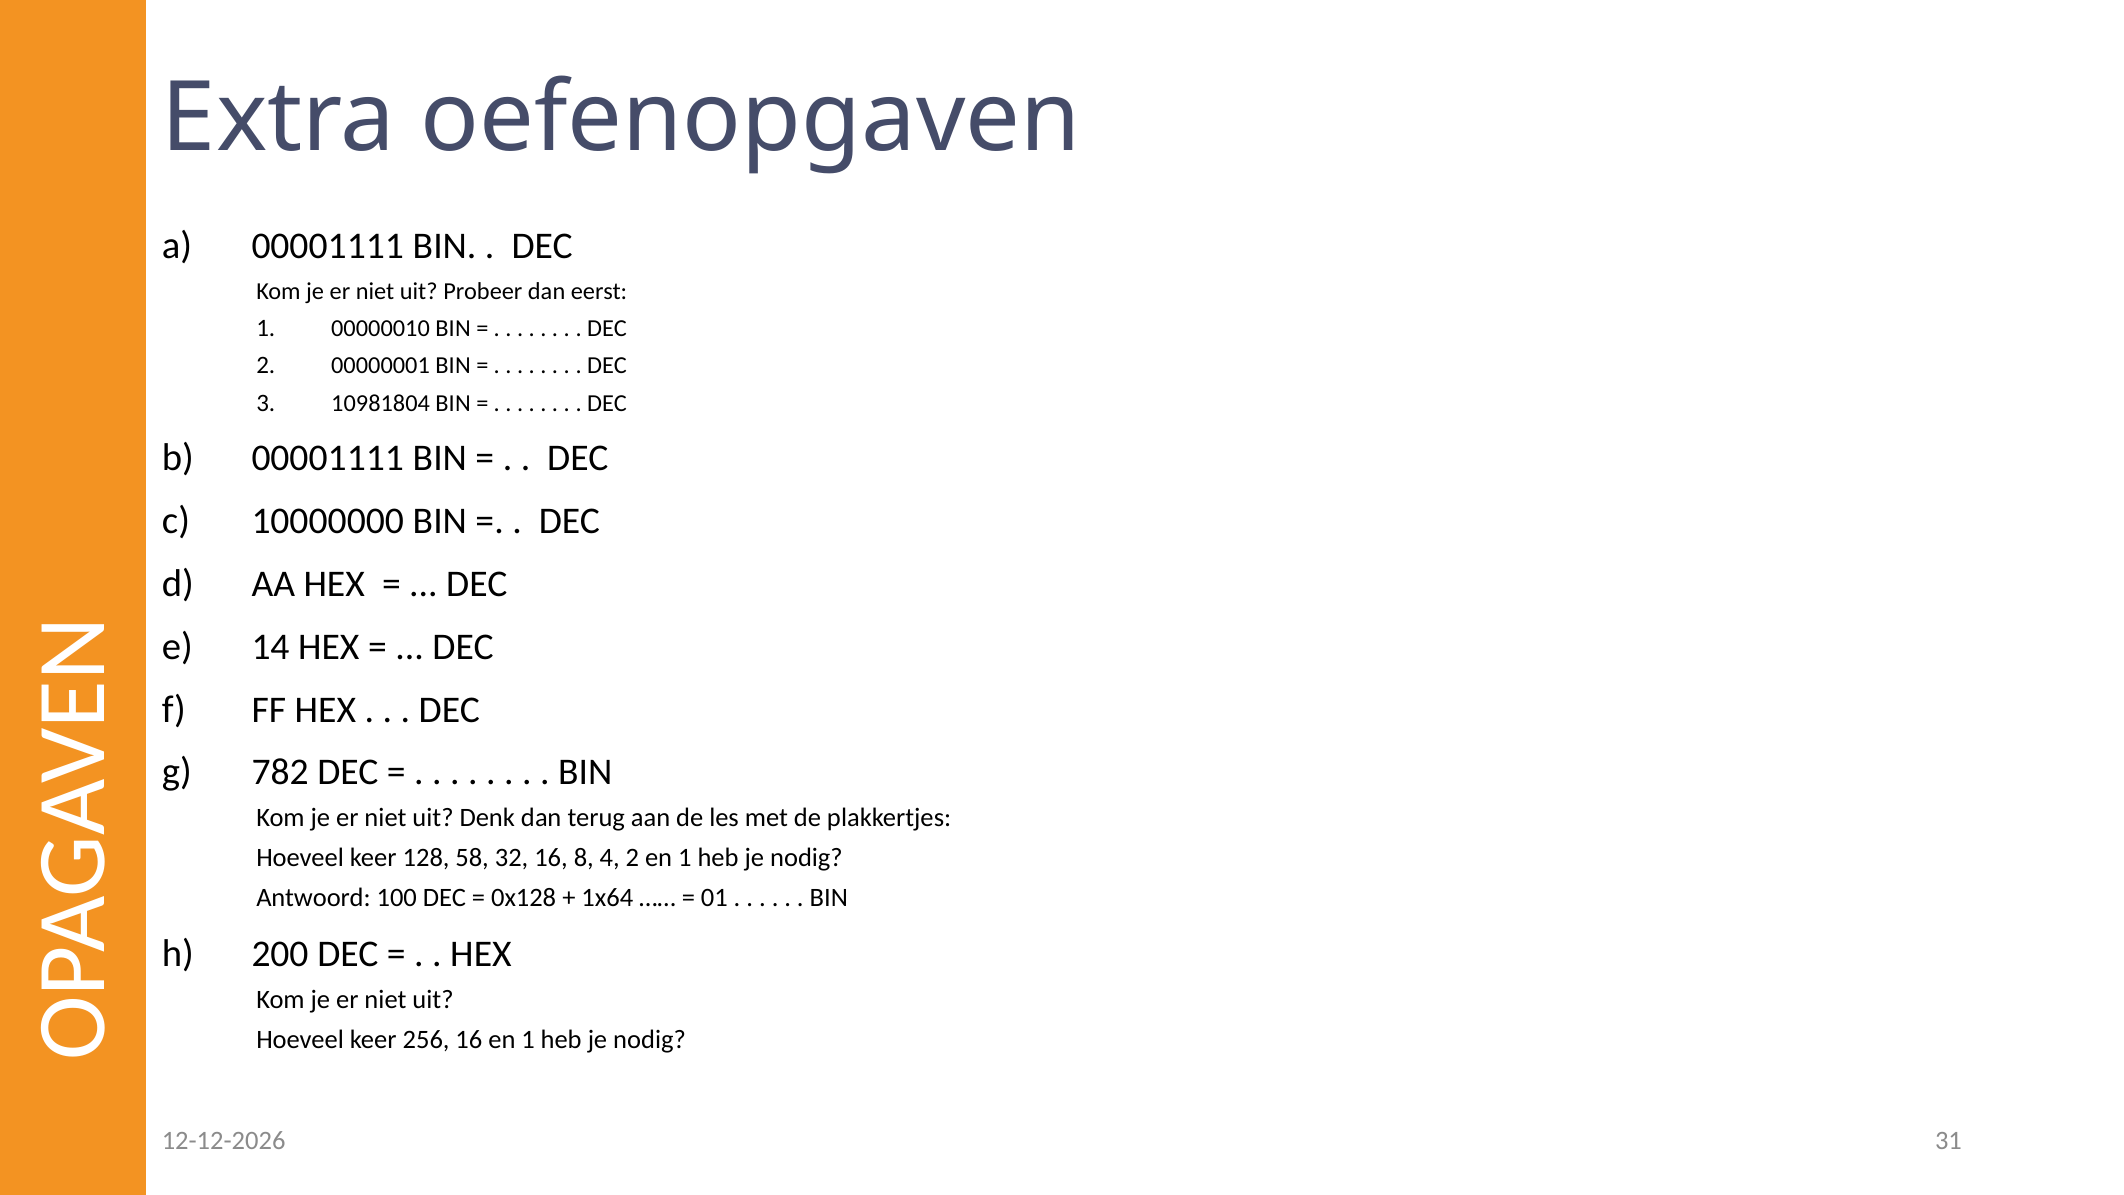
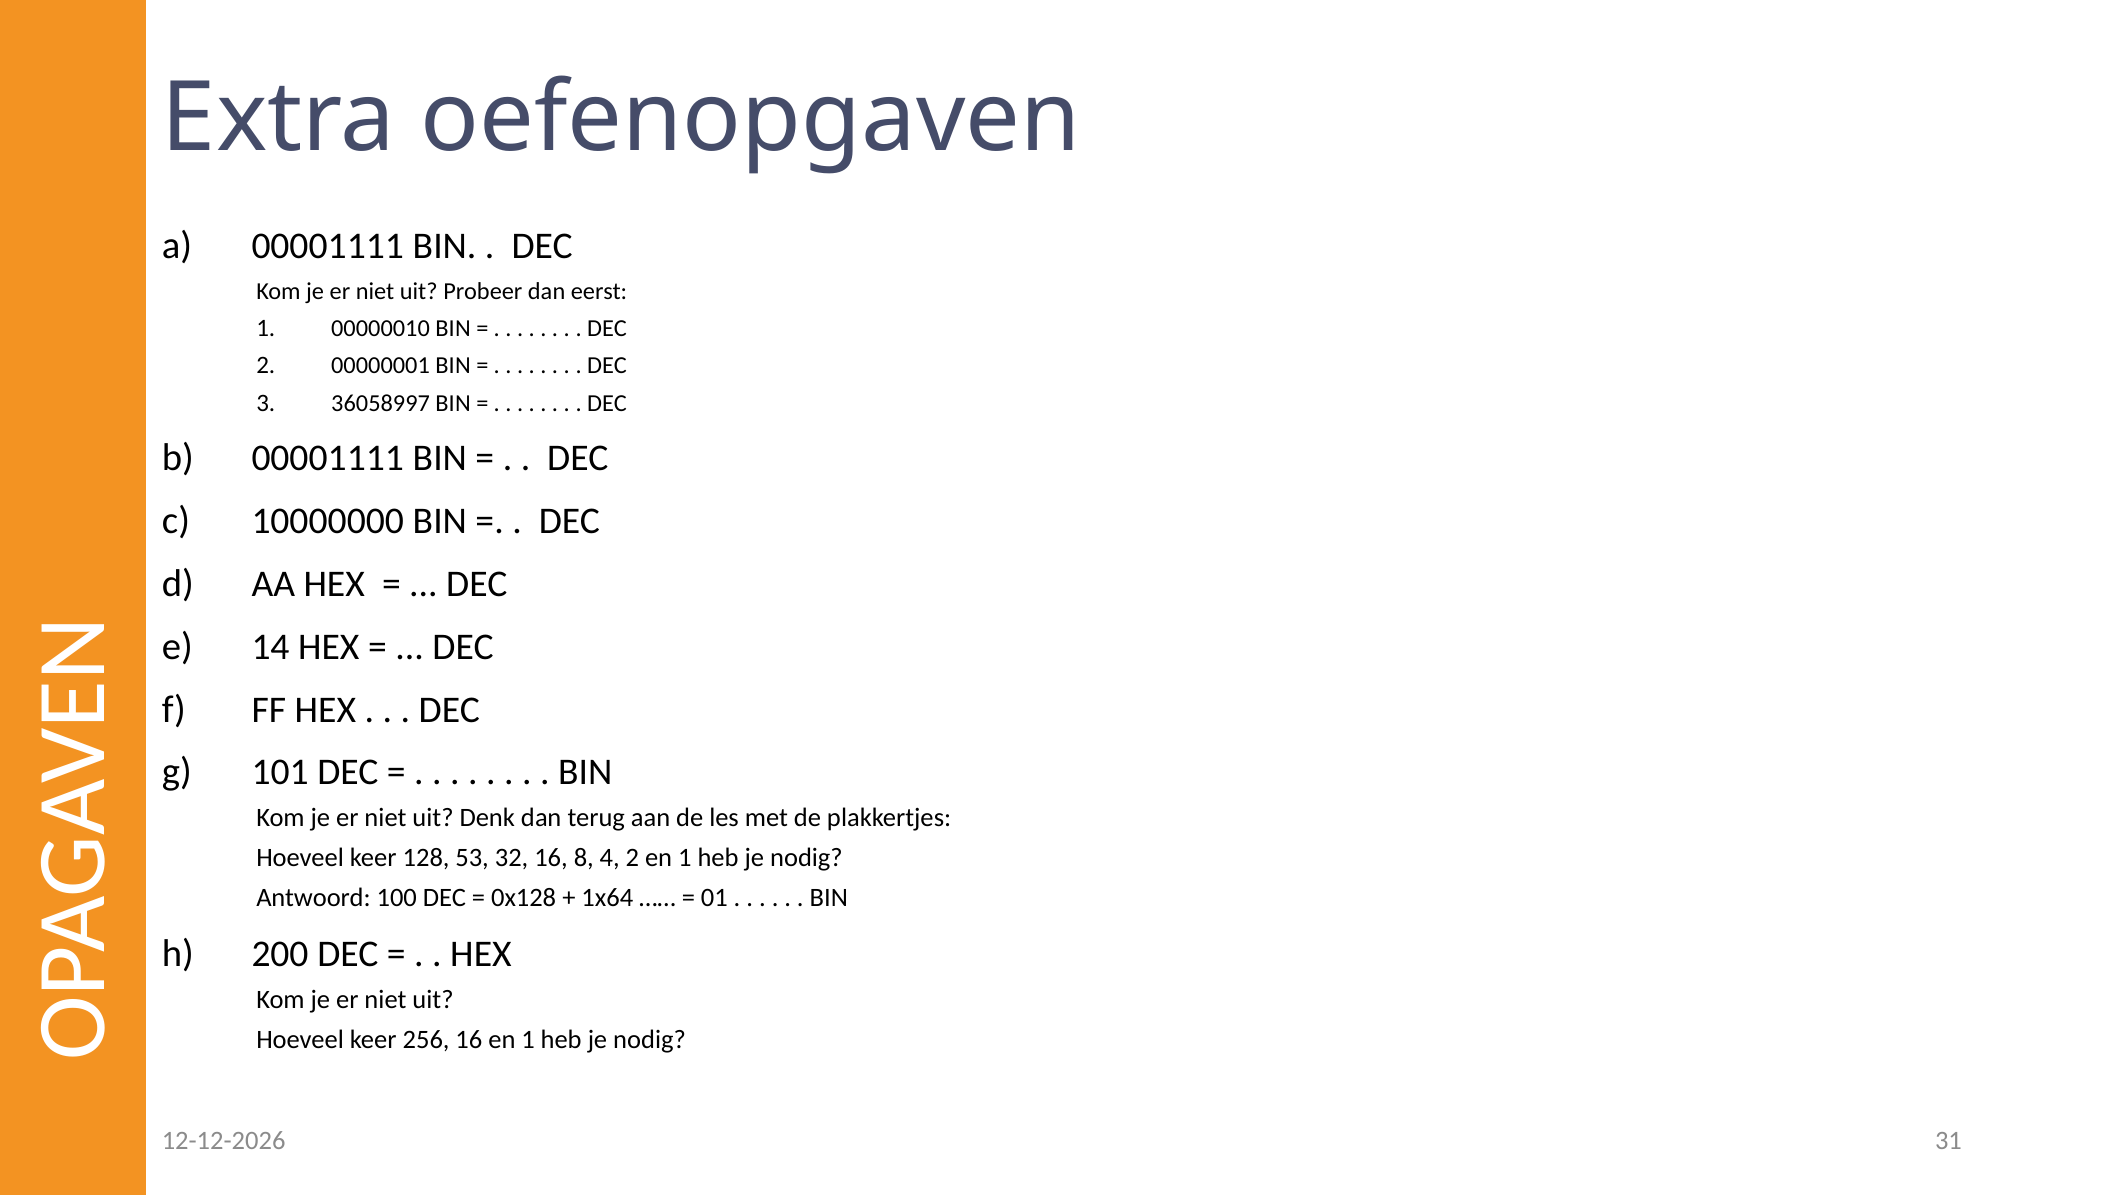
10981804: 10981804 -> 36058997 (381, 403)
782: 782 -> 101 (280, 772)
58: 58 -> 53 (472, 858)
